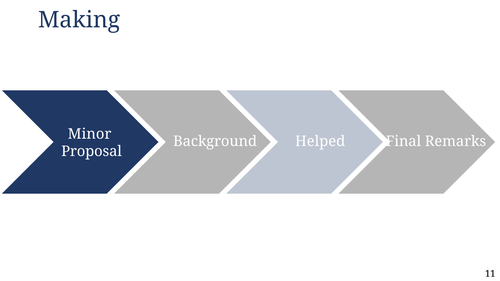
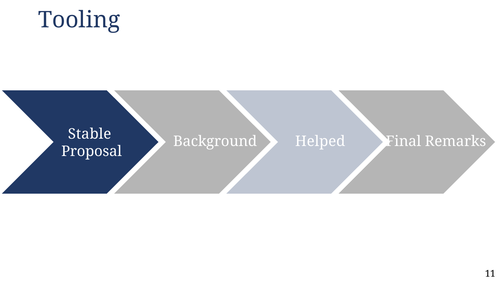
Making: Making -> Tooling (79, 20)
Minor: Minor -> Stable (90, 134)
